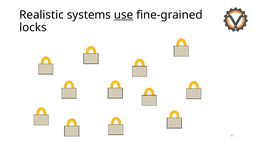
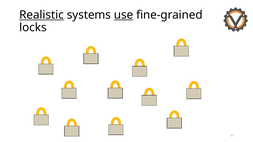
Realistic underline: none -> present (42, 15)
